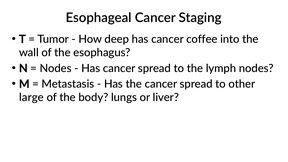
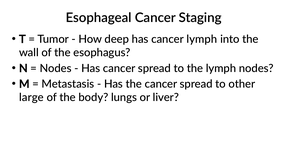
cancer coffee: coffee -> lymph (202, 39)
